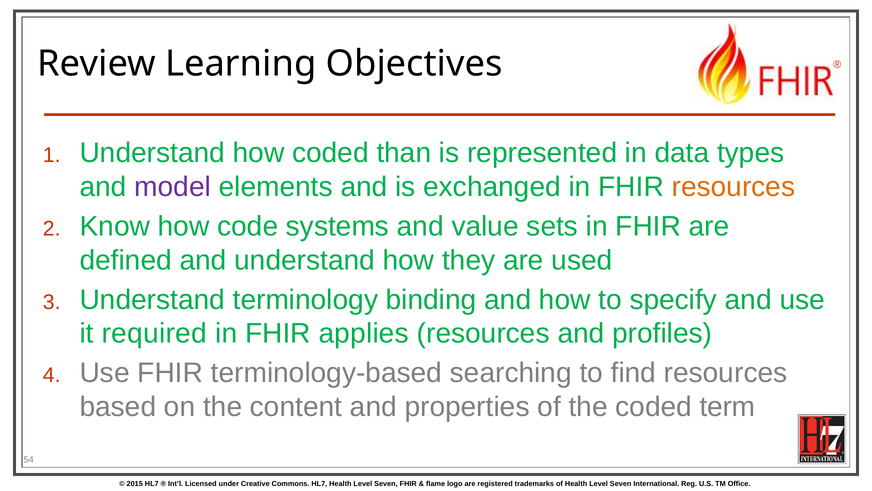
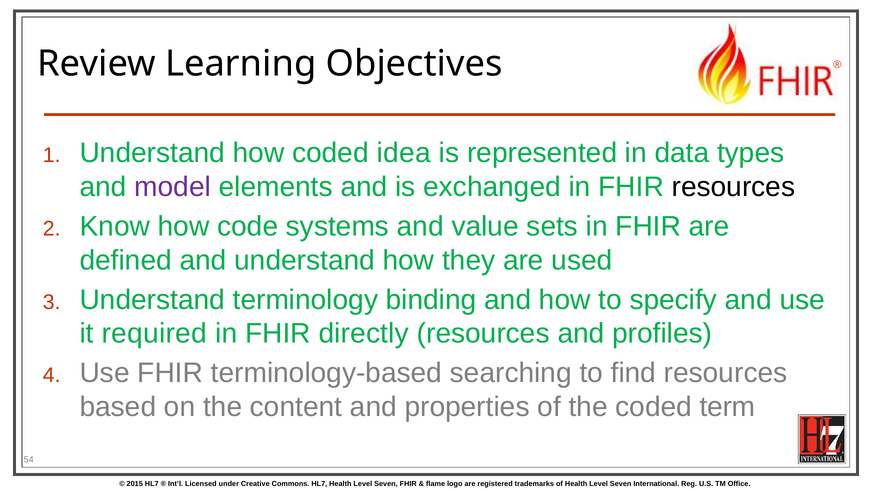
than: than -> idea (404, 153)
resources colour: orange -> black (733, 187)
applies: applies -> directly (364, 333)
